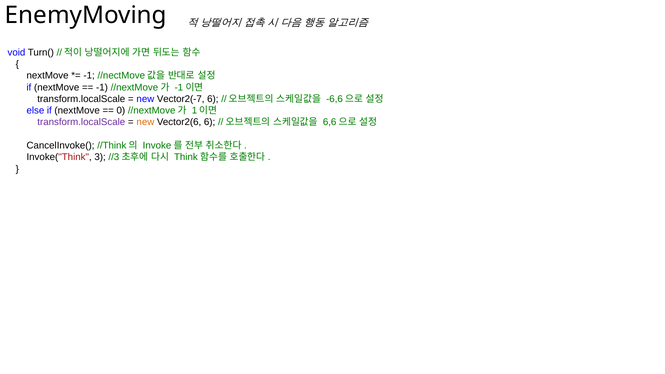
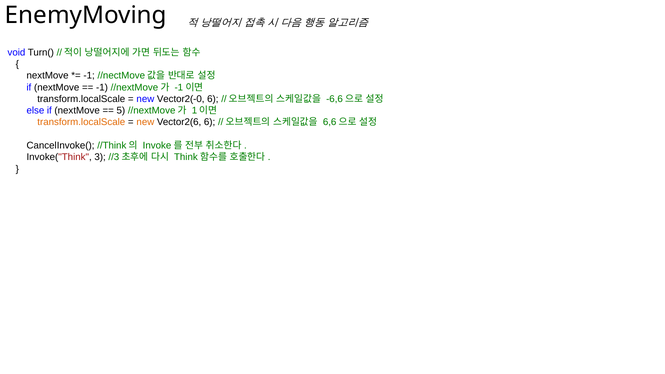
Vector2(-7: Vector2(-7 -> Vector2(-0 (181, 99)
0: 0 -> 5 (121, 111)
transform.localScale colour: purple -> orange (81, 122)
